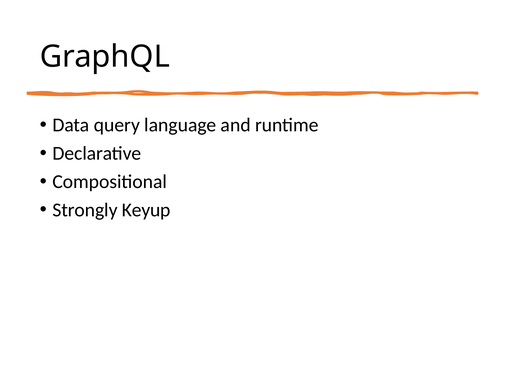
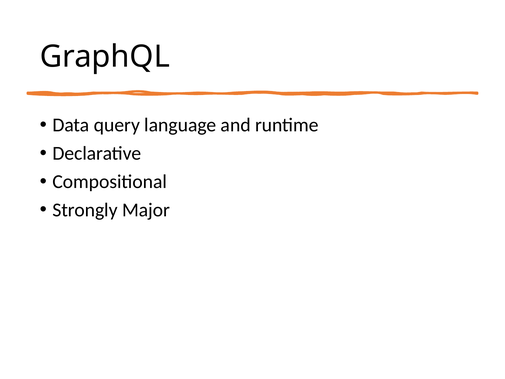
Keyup: Keyup -> Major (146, 210)
